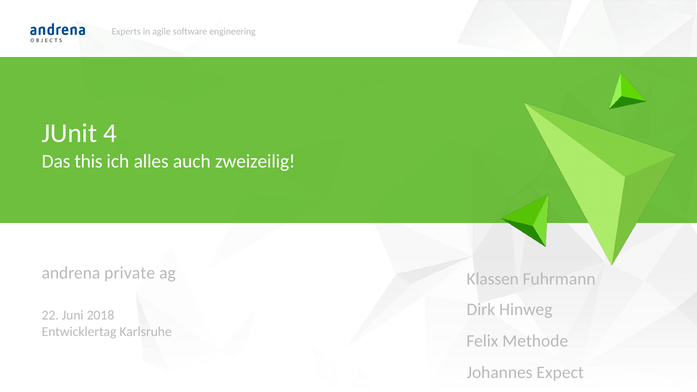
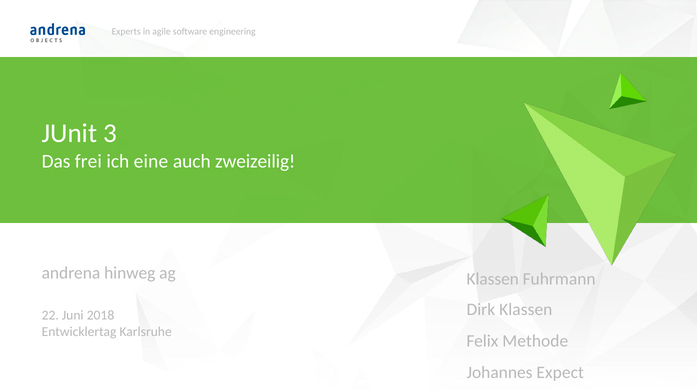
4: 4 -> 3 (110, 133)
this: this -> frei (88, 161)
alles: alles -> eine (151, 161)
private: private -> hinweg (130, 273)
Dirk Hinweg: Hinweg -> Klassen (526, 309)
